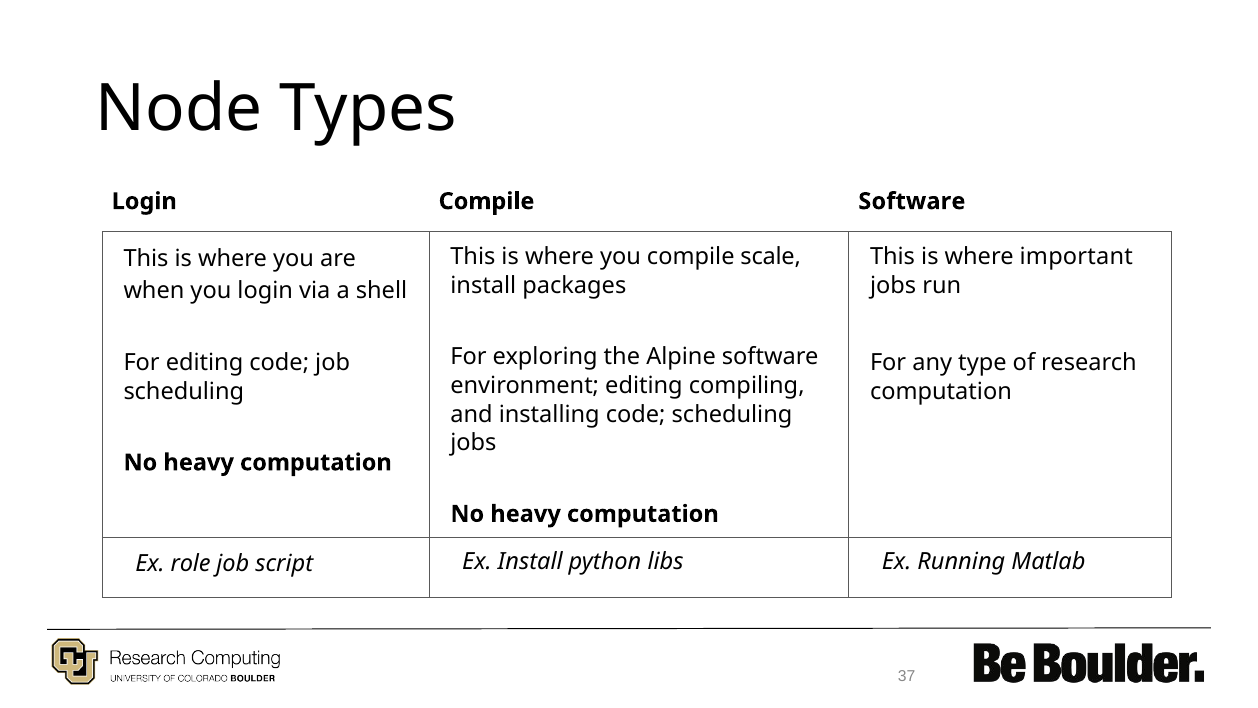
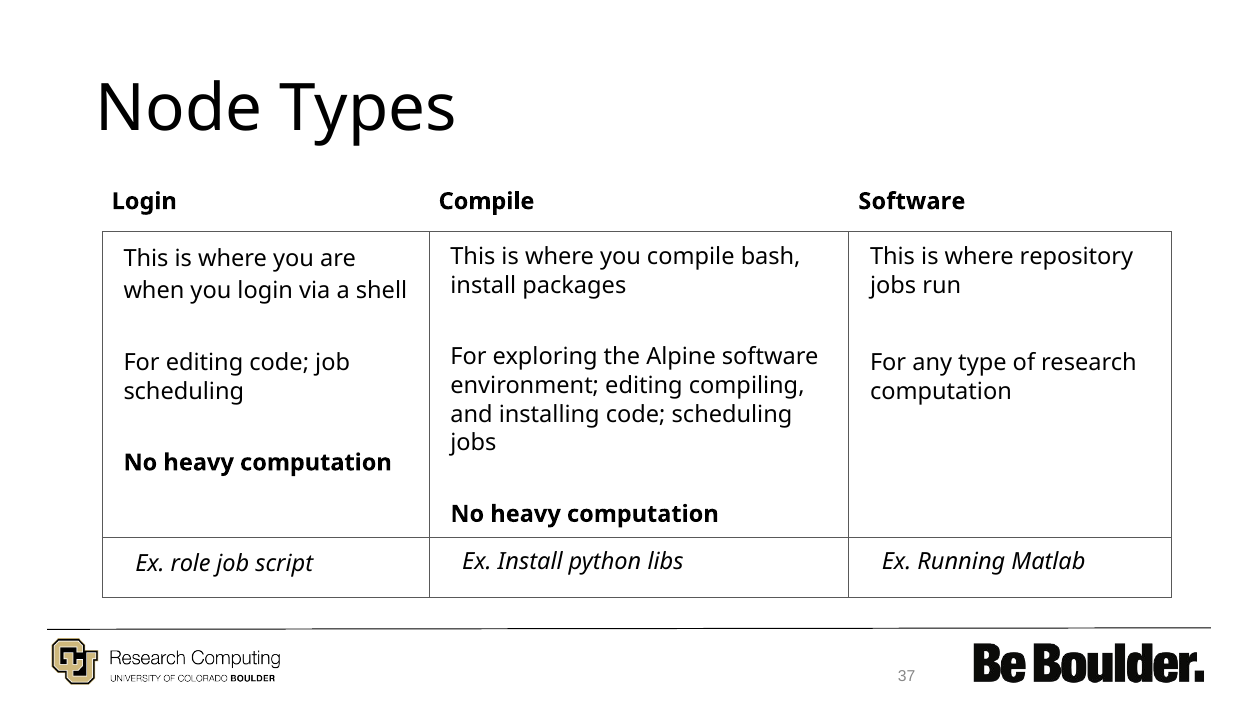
scale: scale -> bash (771, 256)
important: important -> repository (1076, 256)
